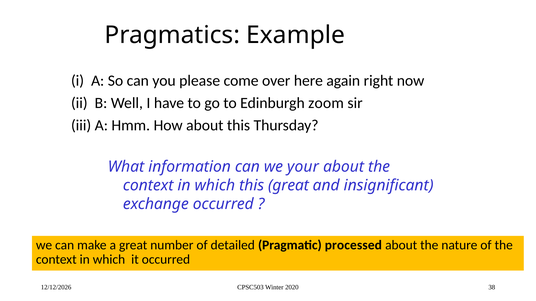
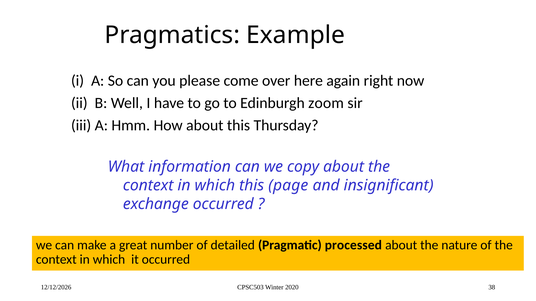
your: your -> copy (303, 167)
this great: great -> page (288, 186)
